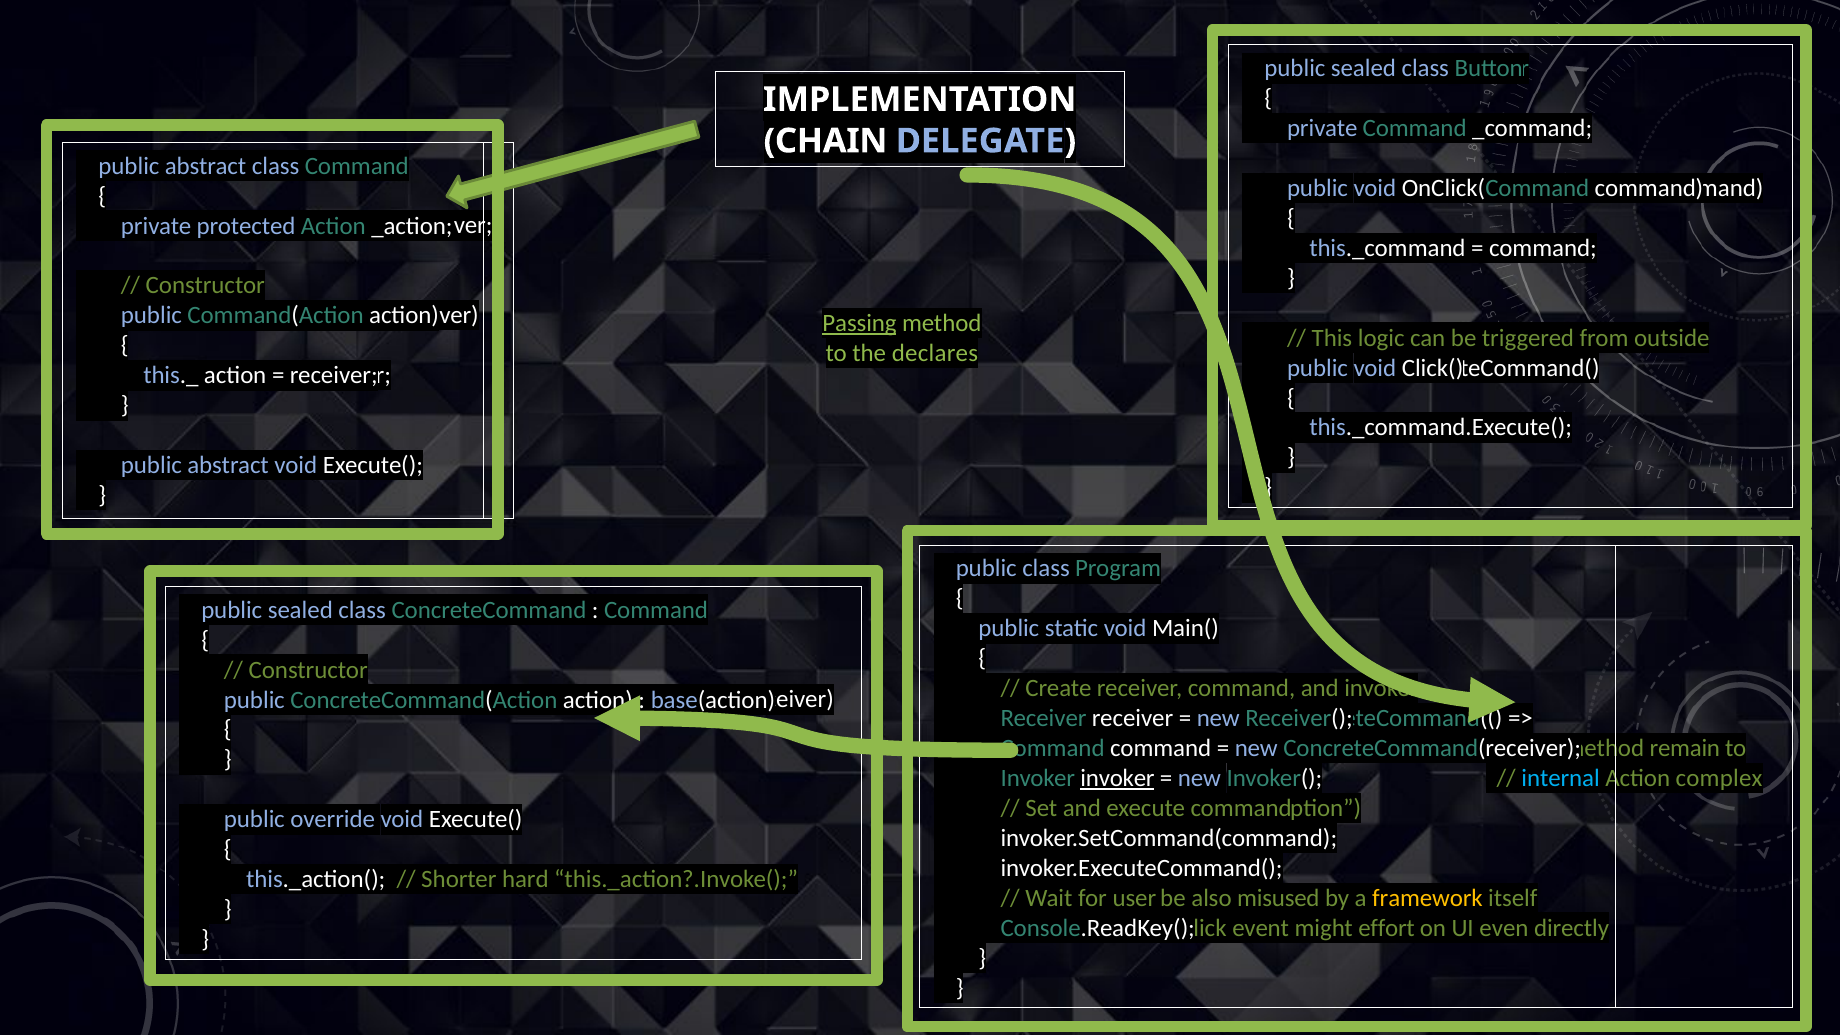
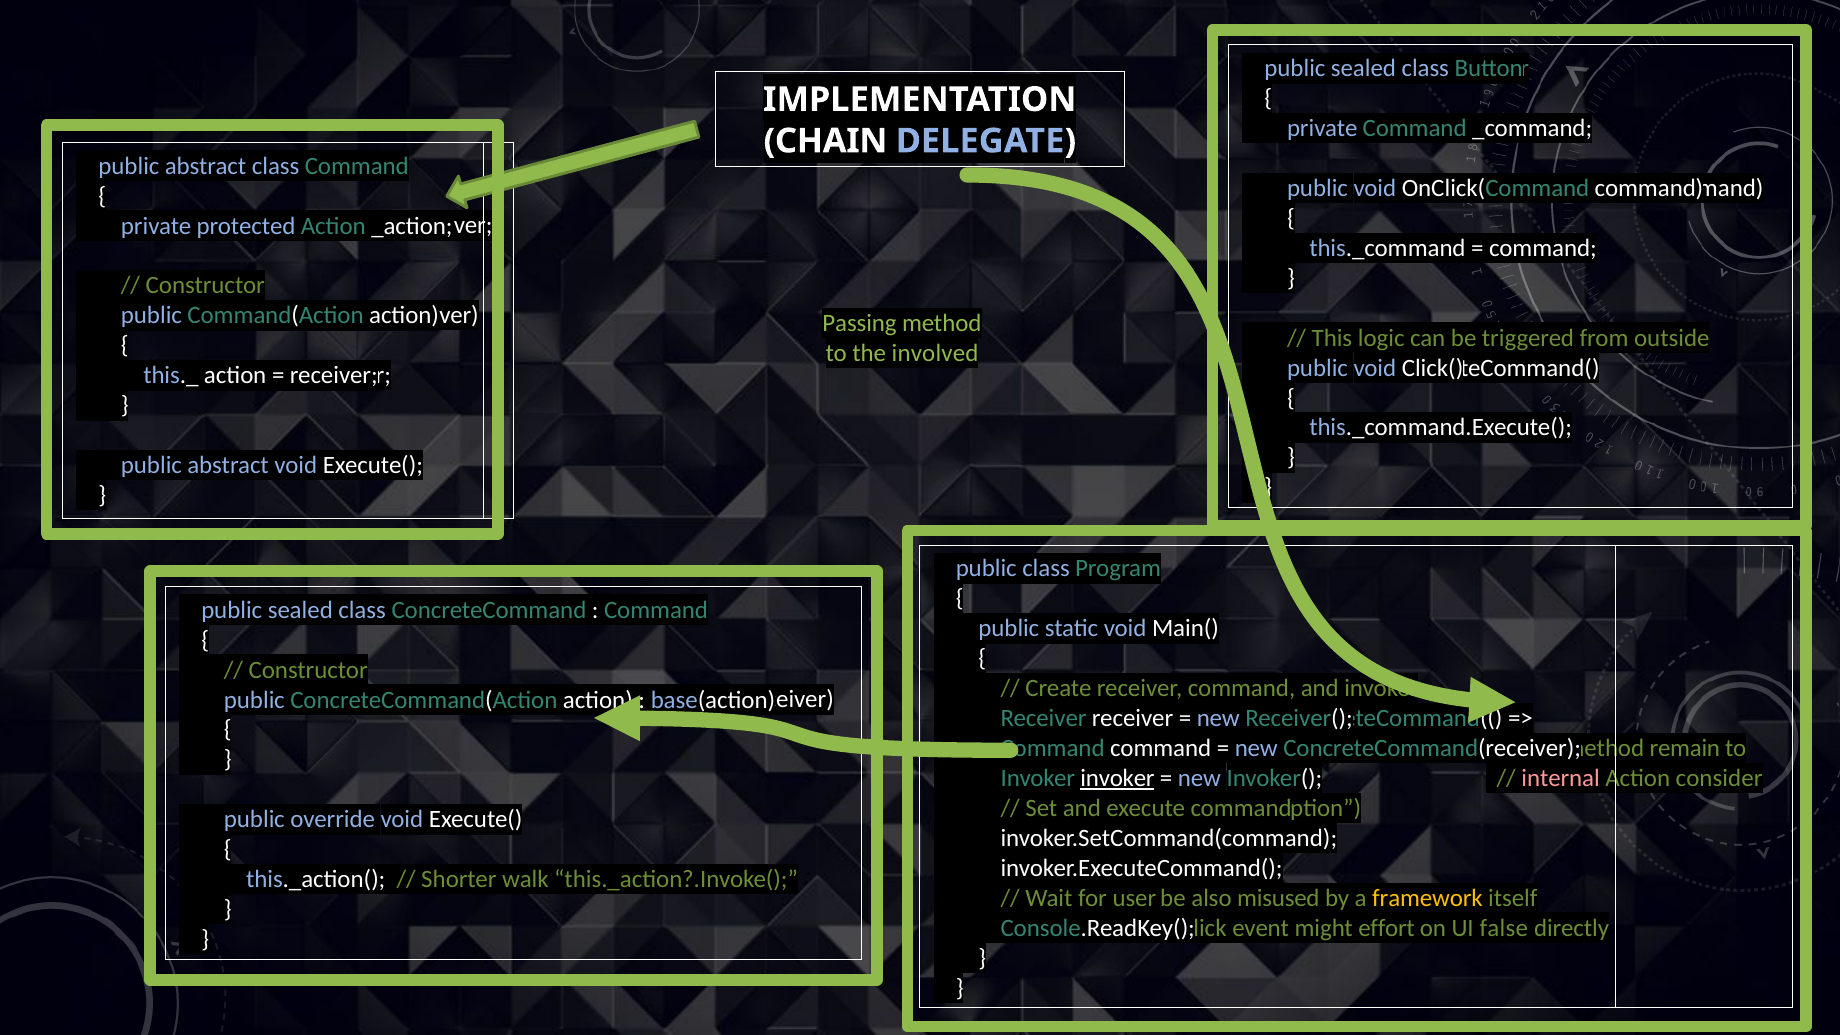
Passing underline: present -> none (860, 323)
declares: declares -> involved (935, 353)
internal colour: light blue -> pink (1561, 778)
complex: complex -> consider (1719, 778)
hard: hard -> walk (525, 879)
even: even -> false (1504, 928)
